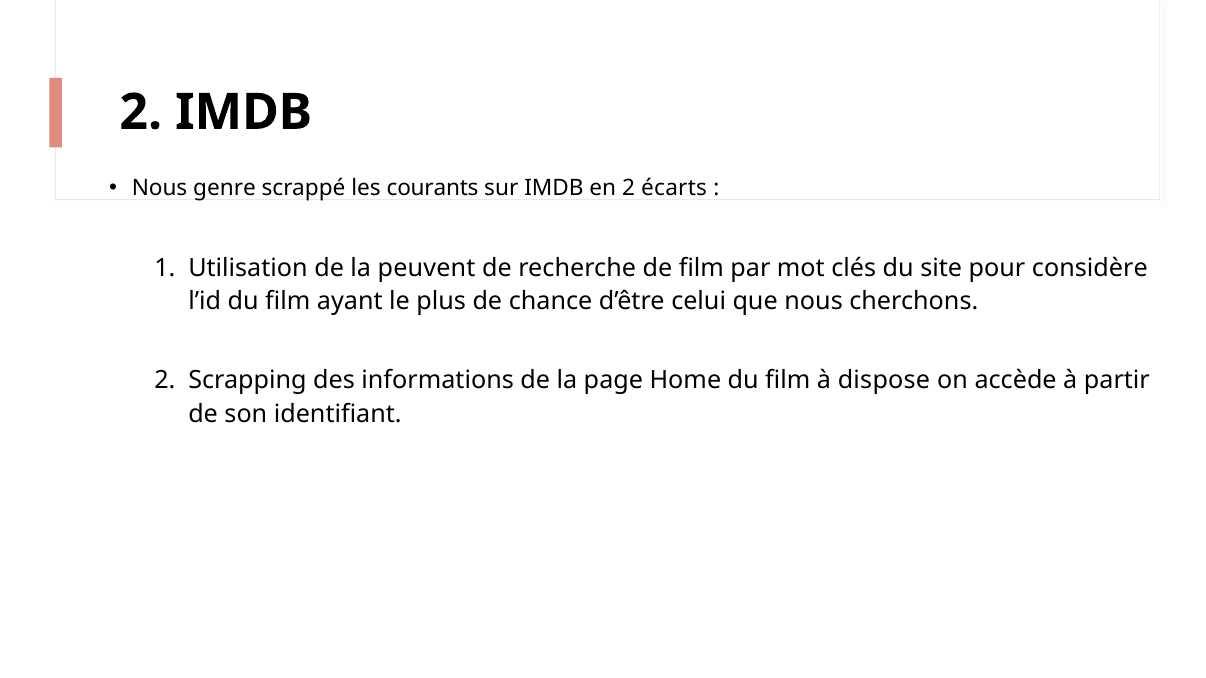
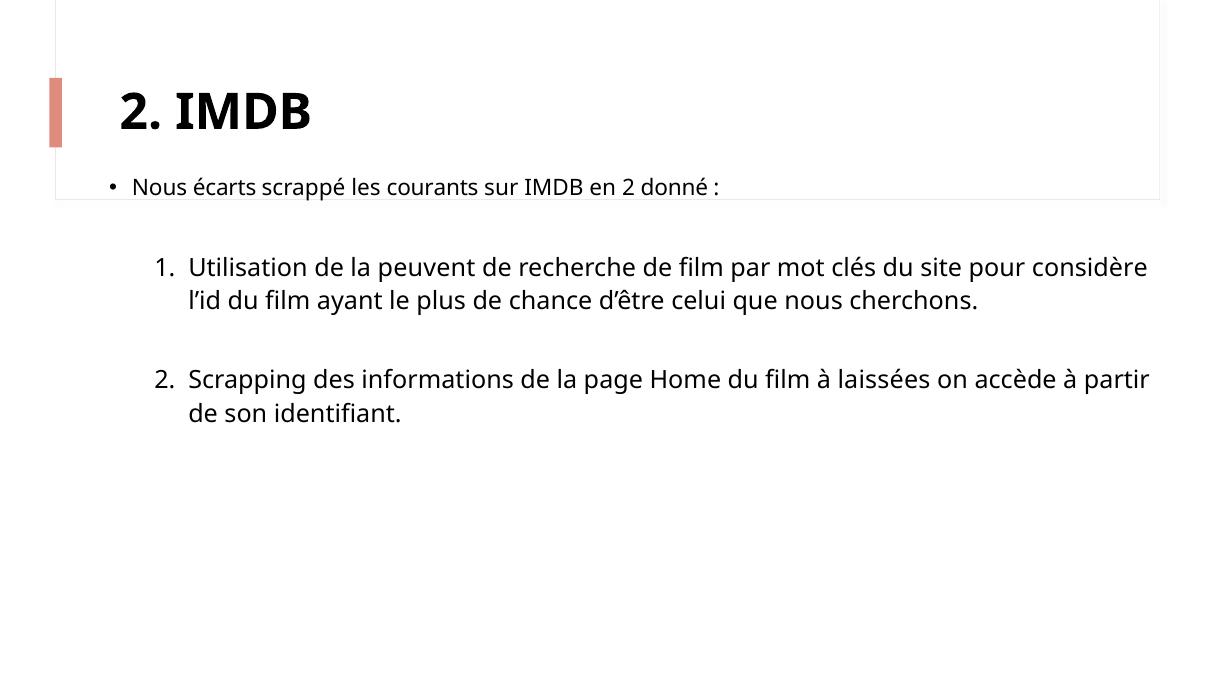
genre: genre -> écarts (225, 188)
écarts: écarts -> donné (674, 188)
dispose: dispose -> laissées (884, 381)
